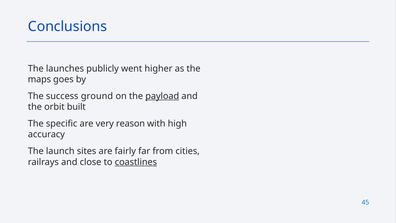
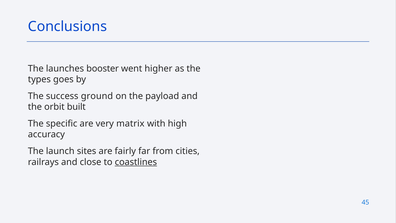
publicly: publicly -> booster (103, 68)
maps: maps -> types (39, 79)
payload underline: present -> none (162, 96)
reason: reason -> matrix (130, 123)
